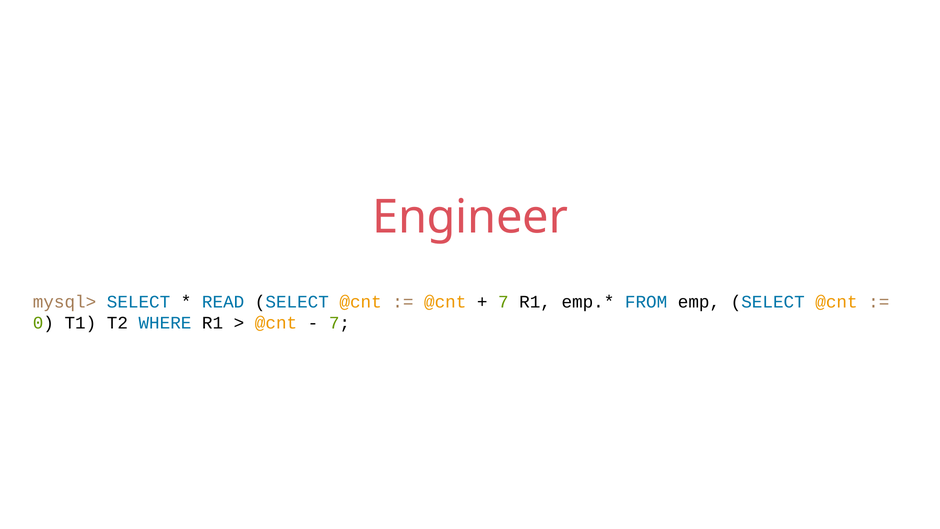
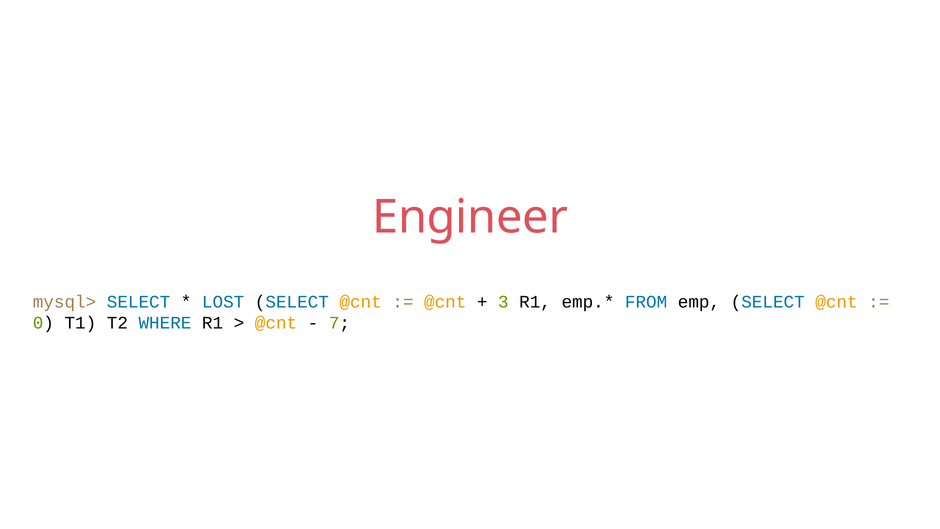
READ: READ -> LOST (223, 302)
7: 7 -> 3 (503, 302)
